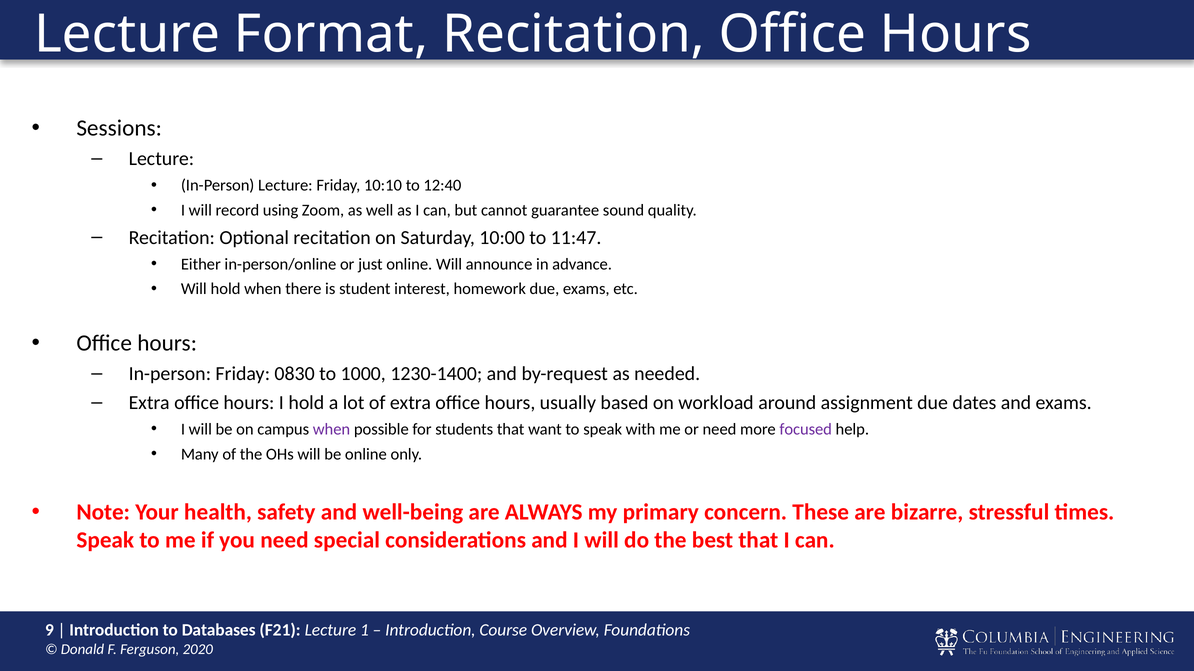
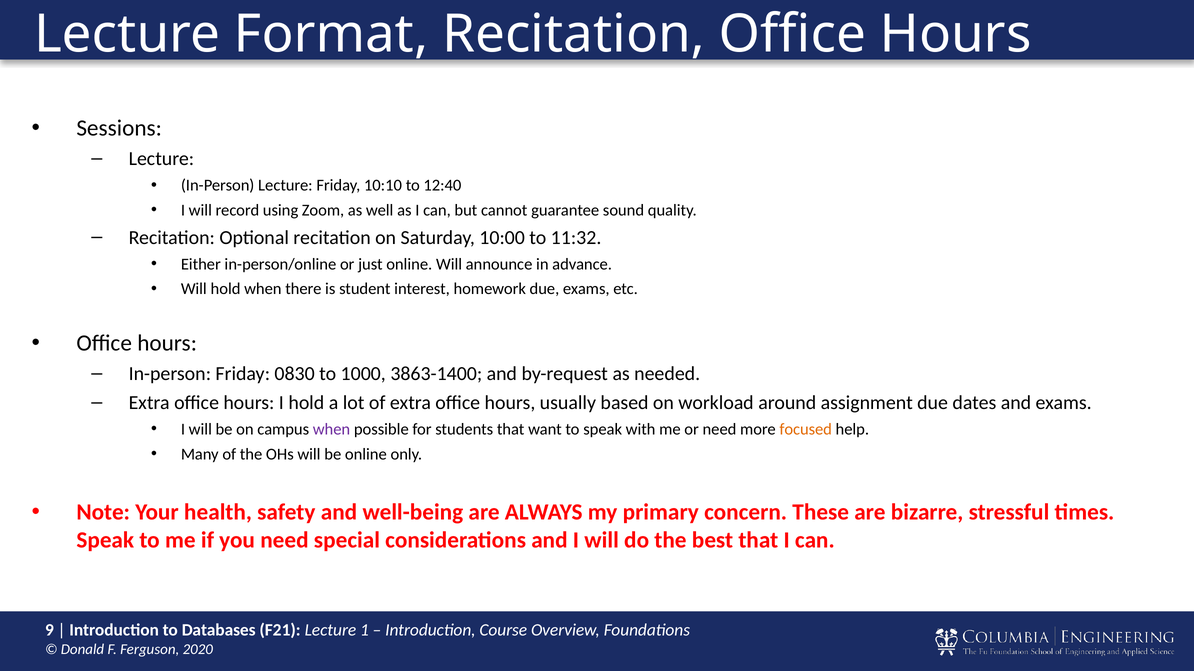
11:47: 11:47 -> 11:32 (576, 238)
1230-1400: 1230-1400 -> 3863-1400 (436, 374)
focused colour: purple -> orange (806, 430)
